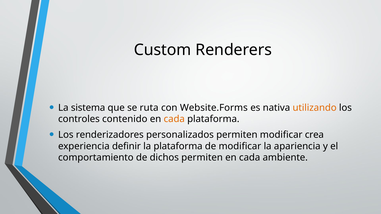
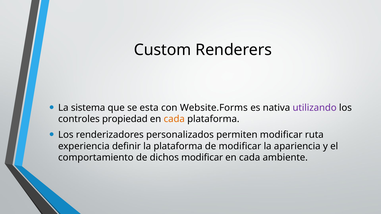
ruta: ruta -> esta (149, 108)
utilizando colour: orange -> purple (315, 108)
contenido: contenido -> propiedad (125, 119)
crea: crea -> ruta (314, 135)
dichos permiten: permiten -> modificar (202, 158)
